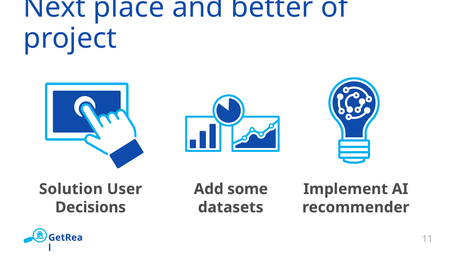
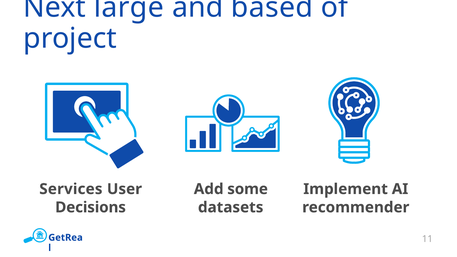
place: place -> large (129, 8)
better: better -> based (272, 8)
Solution: Solution -> Services (71, 189)
